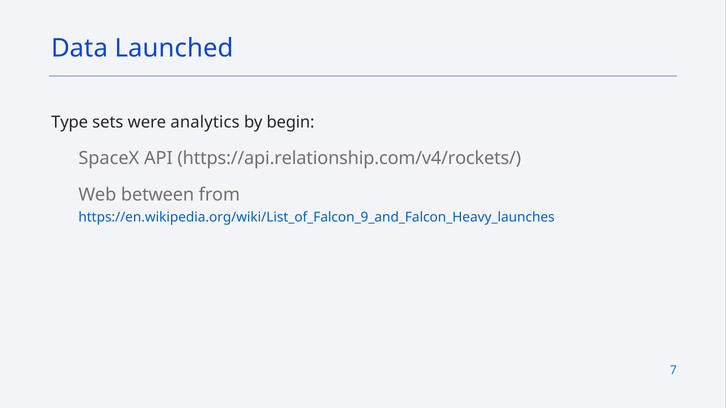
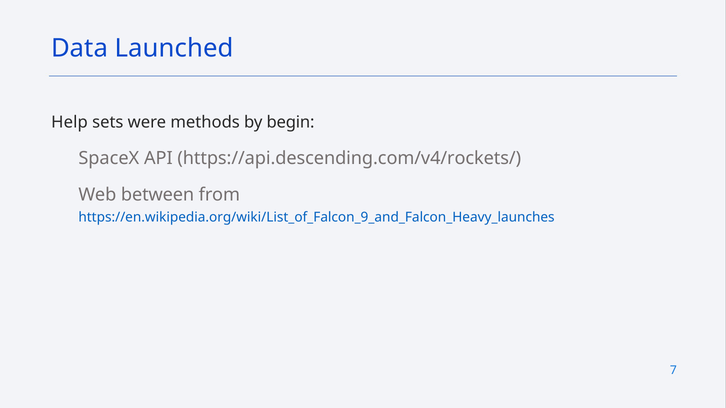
Type: Type -> Help (70, 123)
analytics: analytics -> methods (205, 123)
https://api.relationship.com/v4/rockets/: https://api.relationship.com/v4/rockets/ -> https://api.descending.com/v4/rockets/ (349, 158)
